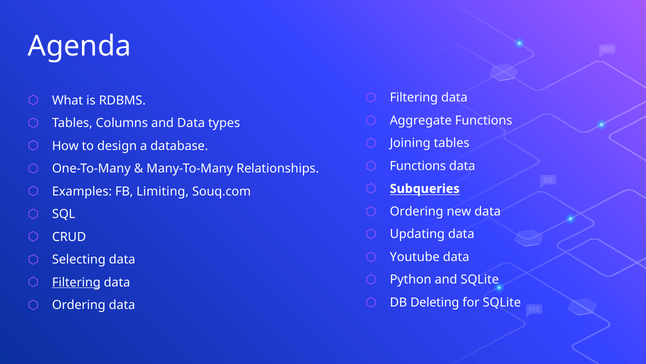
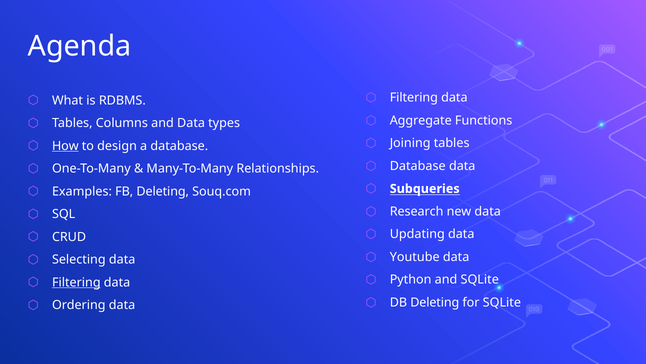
How underline: none -> present (65, 146)
Functions: Functions -> Database (418, 166)
FB Limiting: Limiting -> Deleting (163, 191)
Ordering: Ordering -> Research (417, 211)
